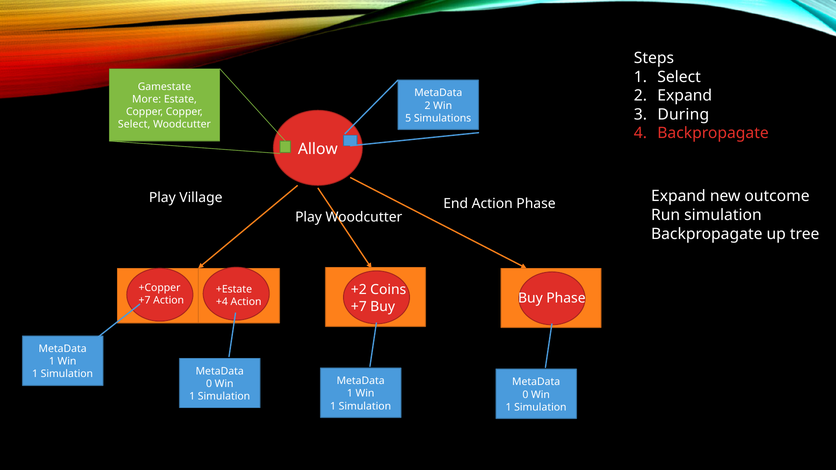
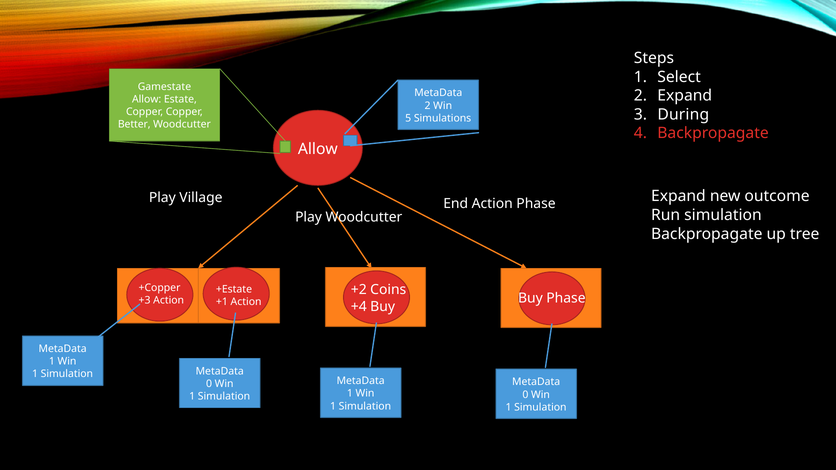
More: More -> Allow (147, 99)
Select: Select -> Better (134, 124)
+7: +7 -> +3 (145, 301)
+4: +4 -> +1 (222, 302)
+7: +7 -> +4 (359, 307)
